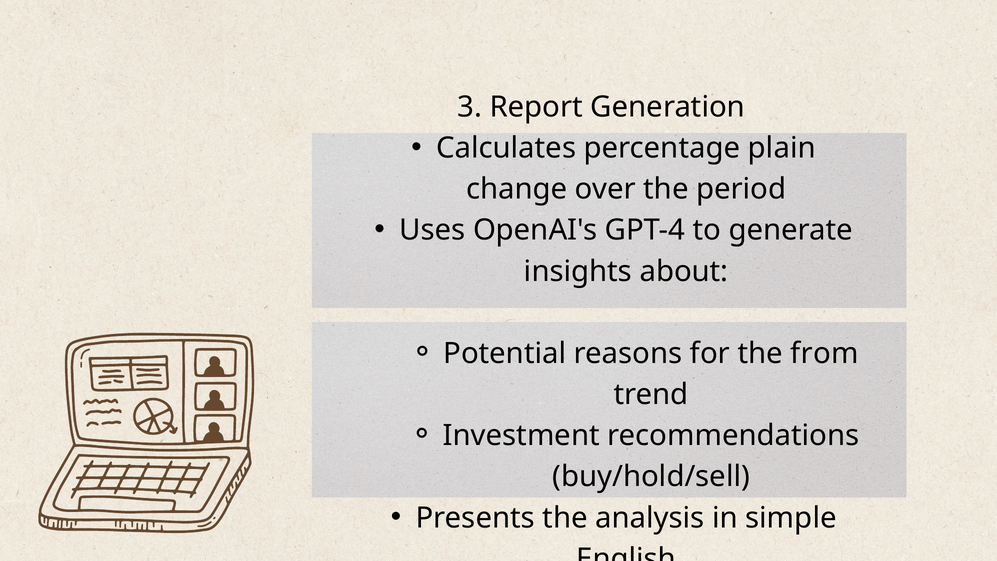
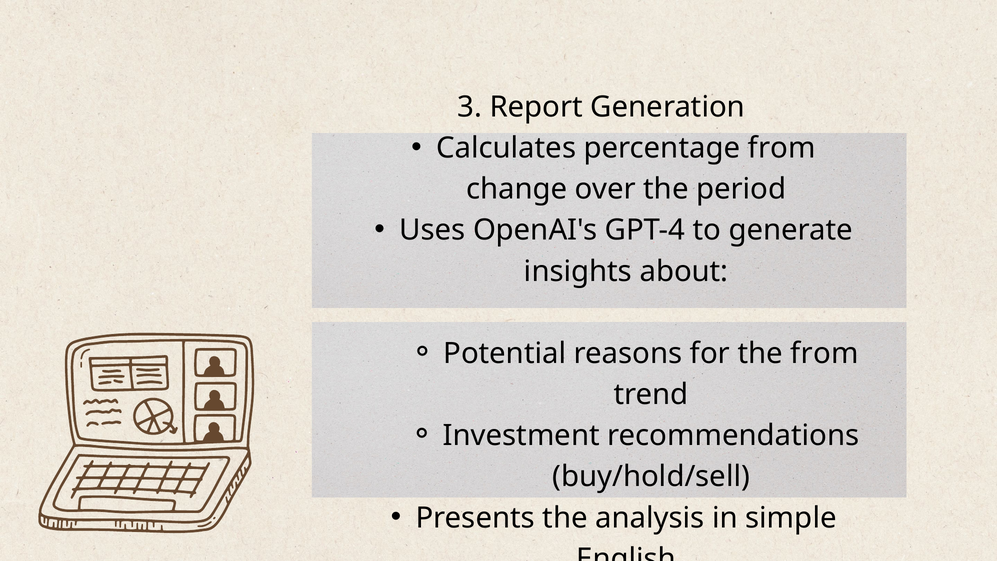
percentage plain: plain -> from (782, 148)
